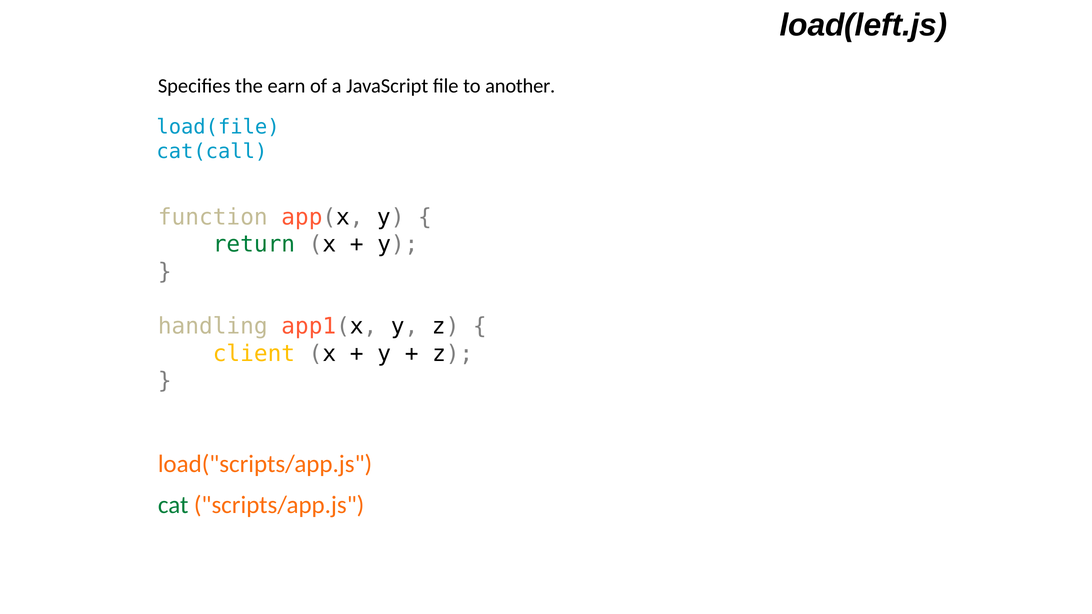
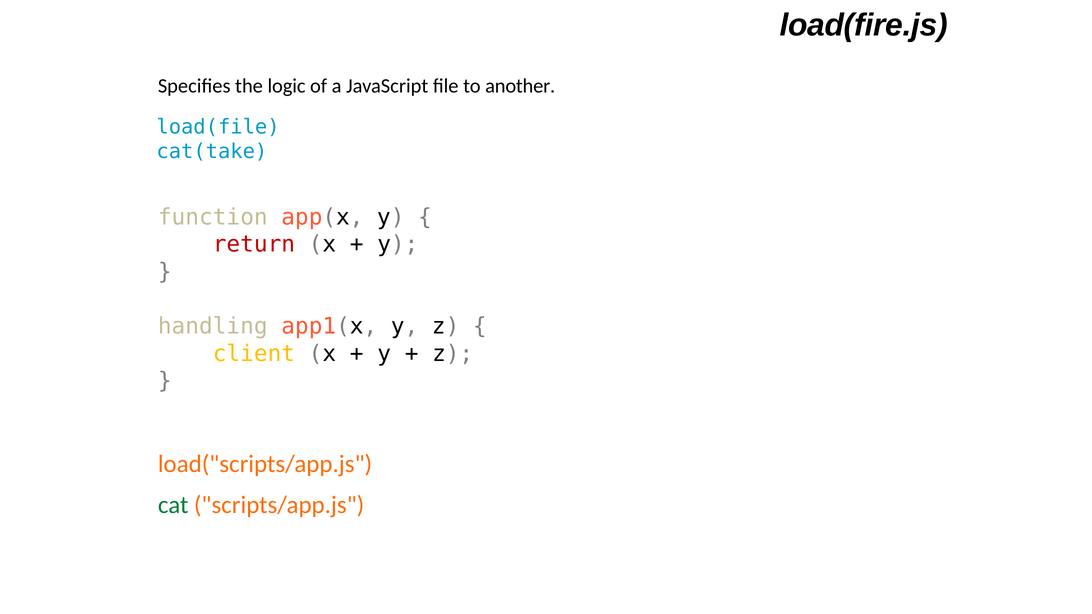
load(left.js: load(left.js -> load(fire.js (864, 25)
earn: earn -> logic (287, 86)
cat(call: cat(call -> cat(take (212, 152)
return colour: green -> red (254, 245)
